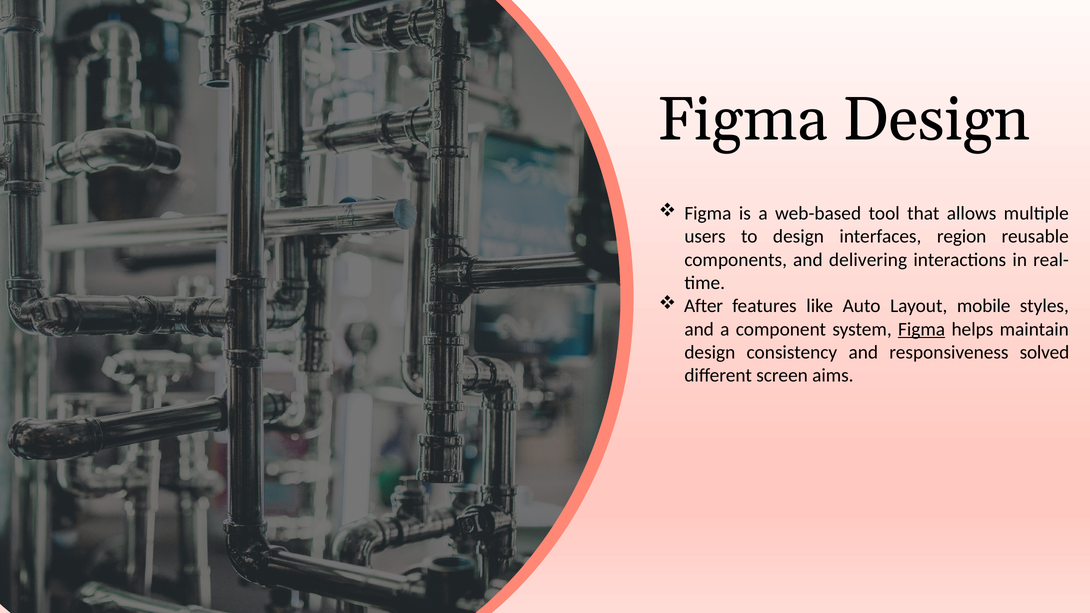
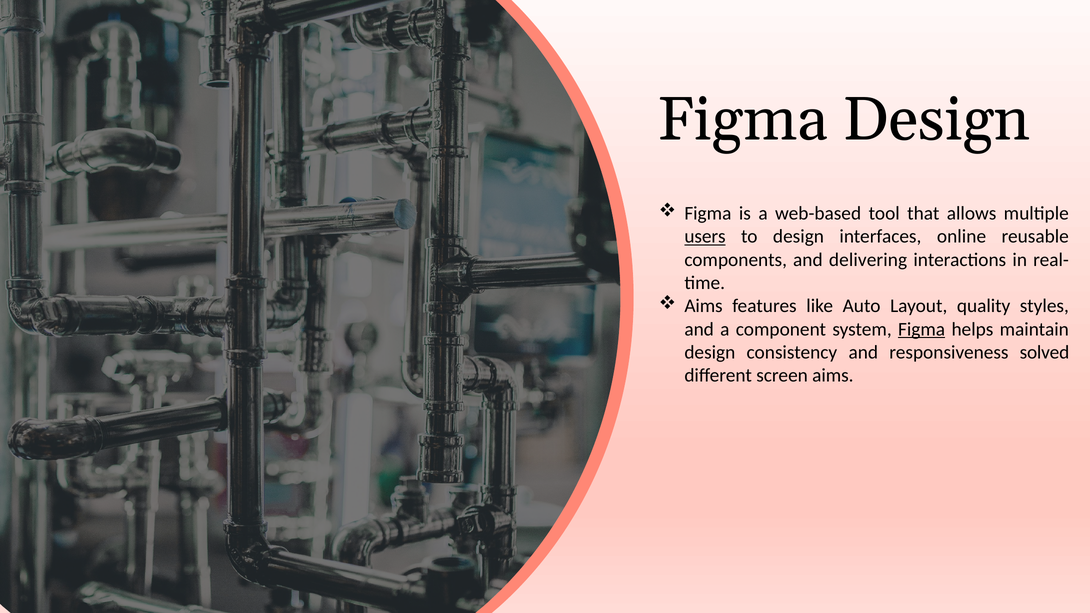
users underline: none -> present (705, 237)
region: region -> online (962, 237)
After: After -> Aims (704, 306)
mobile: mobile -> quality (984, 306)
